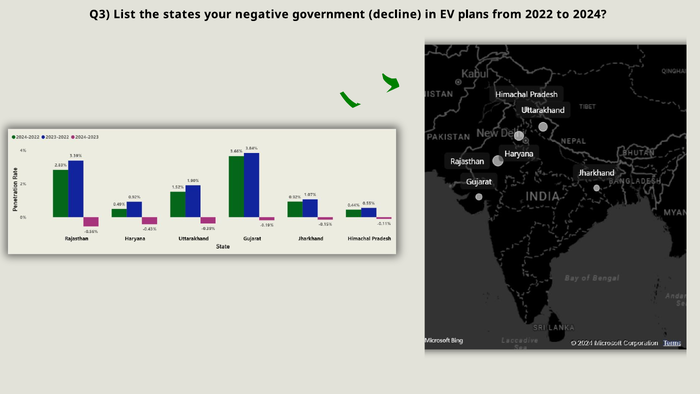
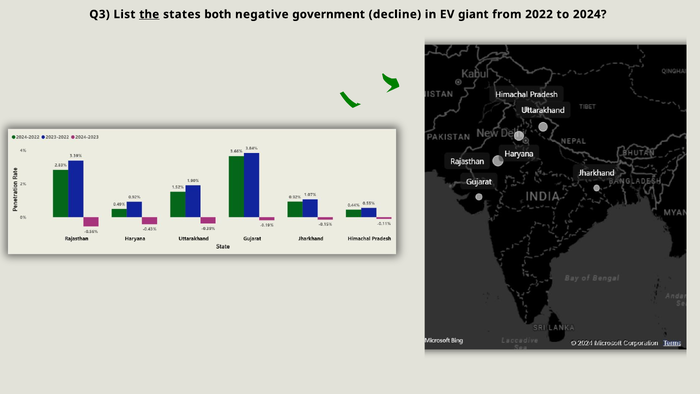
the underline: none -> present (149, 14)
your: your -> both (218, 14)
plans: plans -> giant (473, 14)
